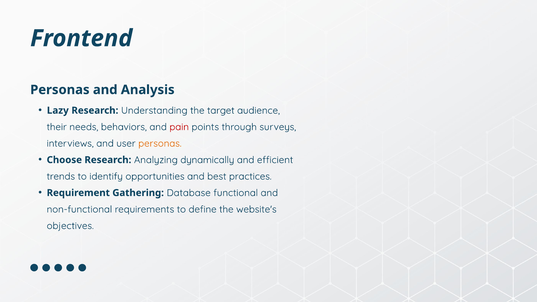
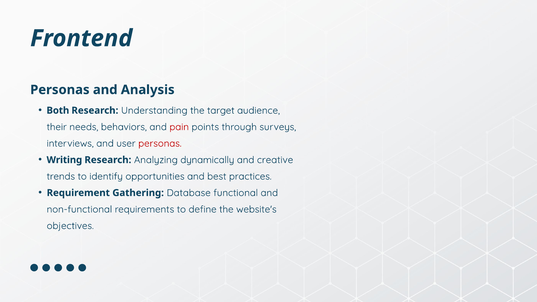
Lazy: Lazy -> Both (58, 110)
personas colour: orange -> red (160, 143)
Choose: Choose -> Writing (64, 160)
efficient: efficient -> creative (275, 160)
